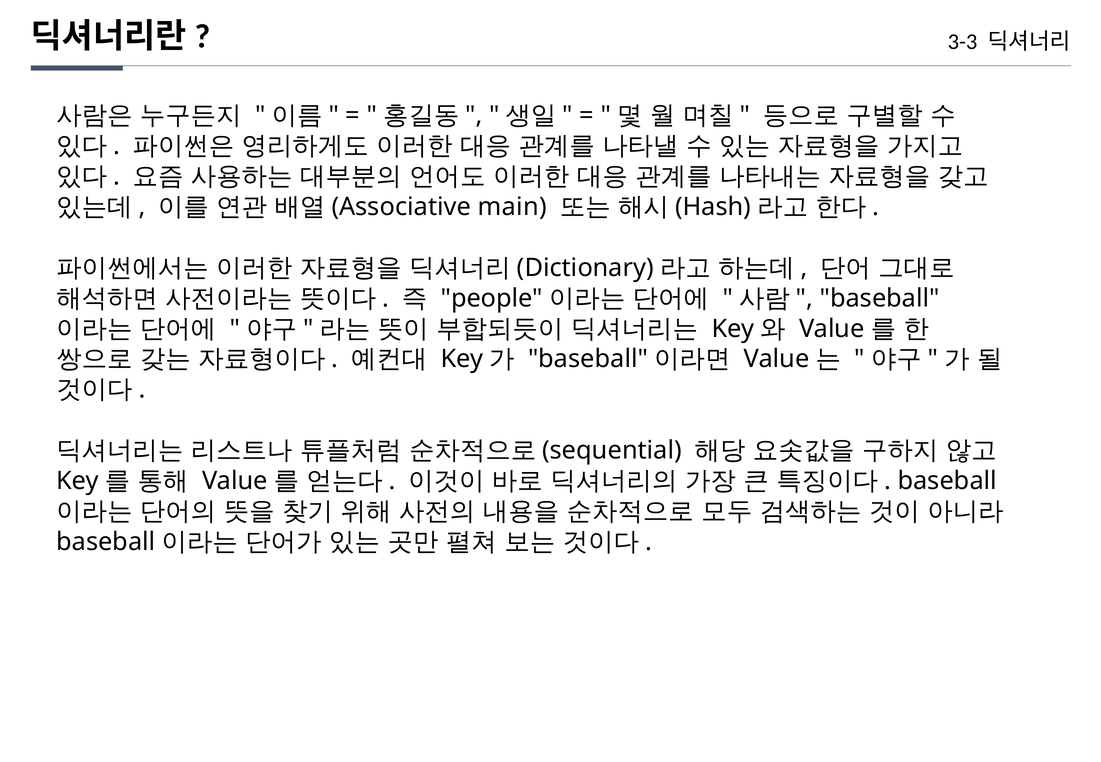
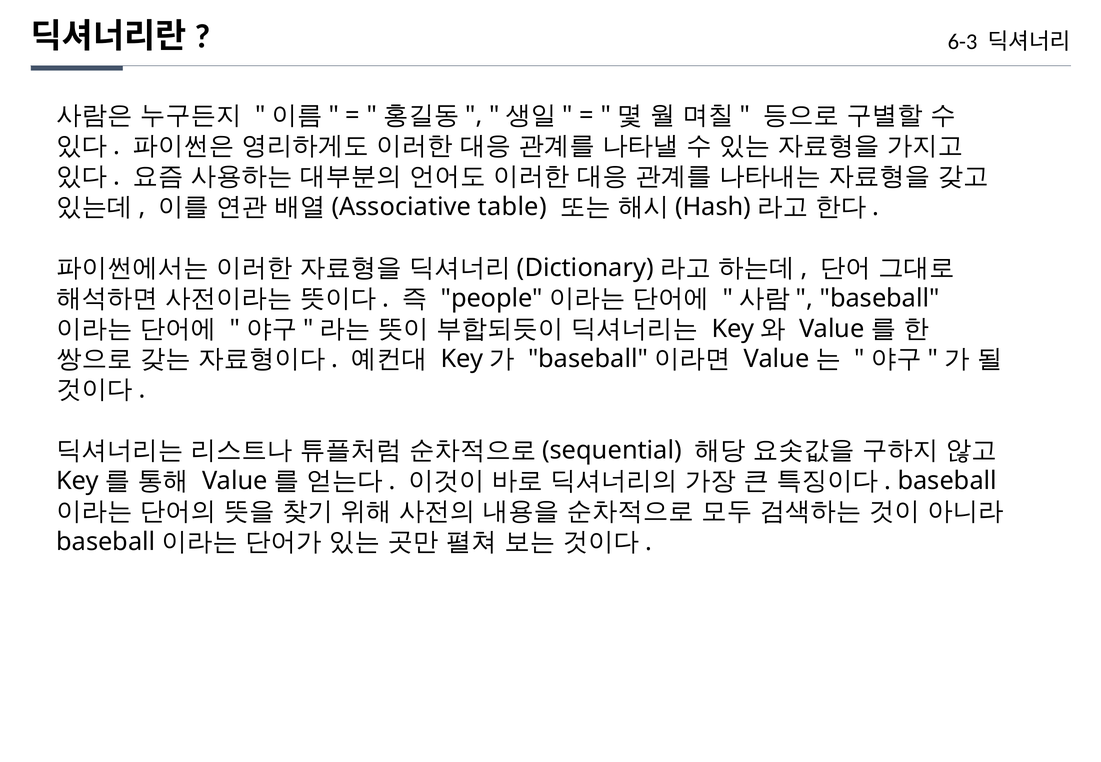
3-3: 3-3 -> 6-3 (963, 42)
main: main -> table (512, 207)
